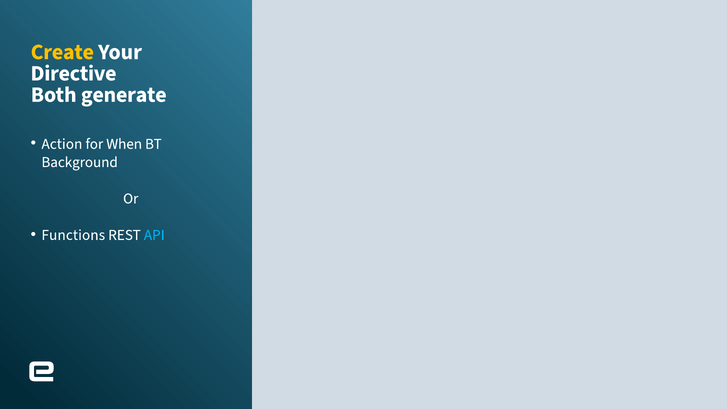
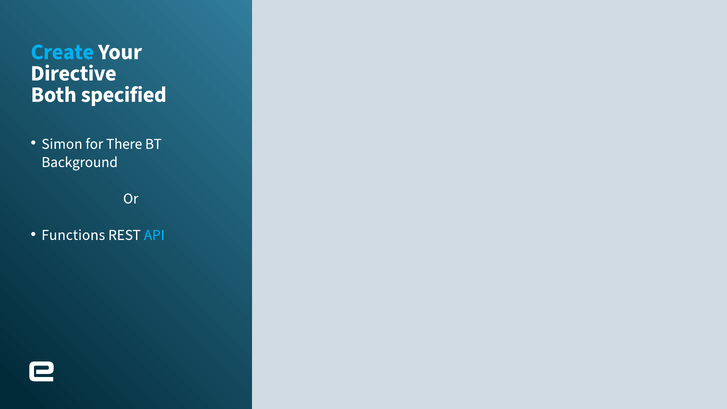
Create colour: yellow -> light blue (62, 52)
generate: generate -> specified (124, 95)
Action: Action -> Simon (62, 144)
When: When -> There (124, 144)
